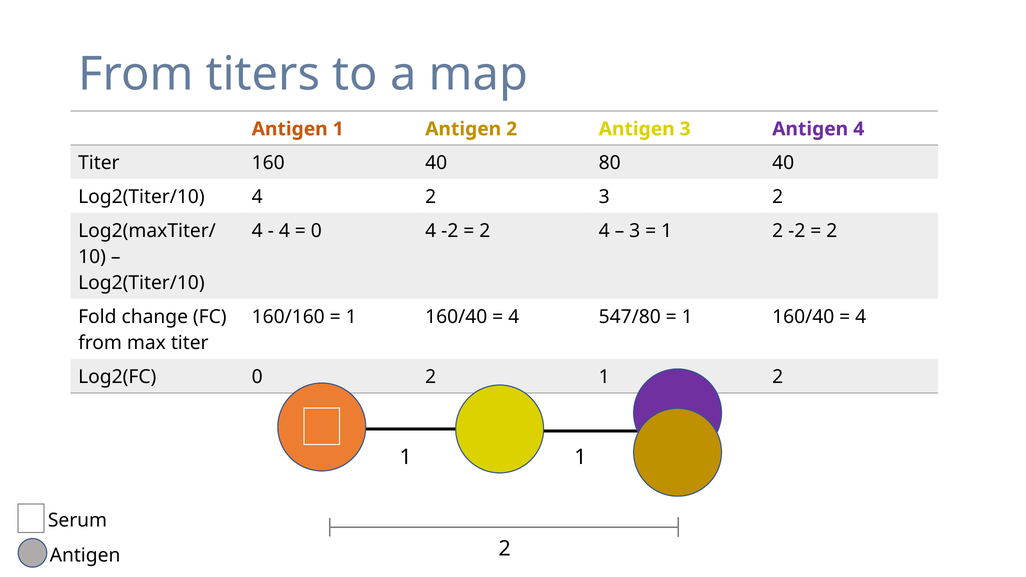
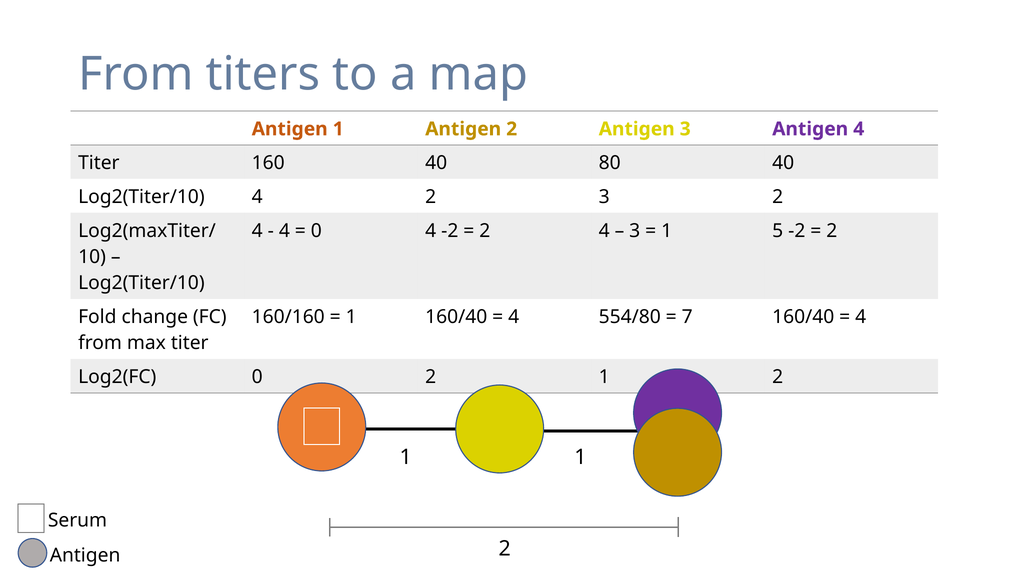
2: 2 -> 5 (778, 231)
547/80: 547/80 -> 554/80 (630, 317)
1: 1 -> 7 (687, 317)
